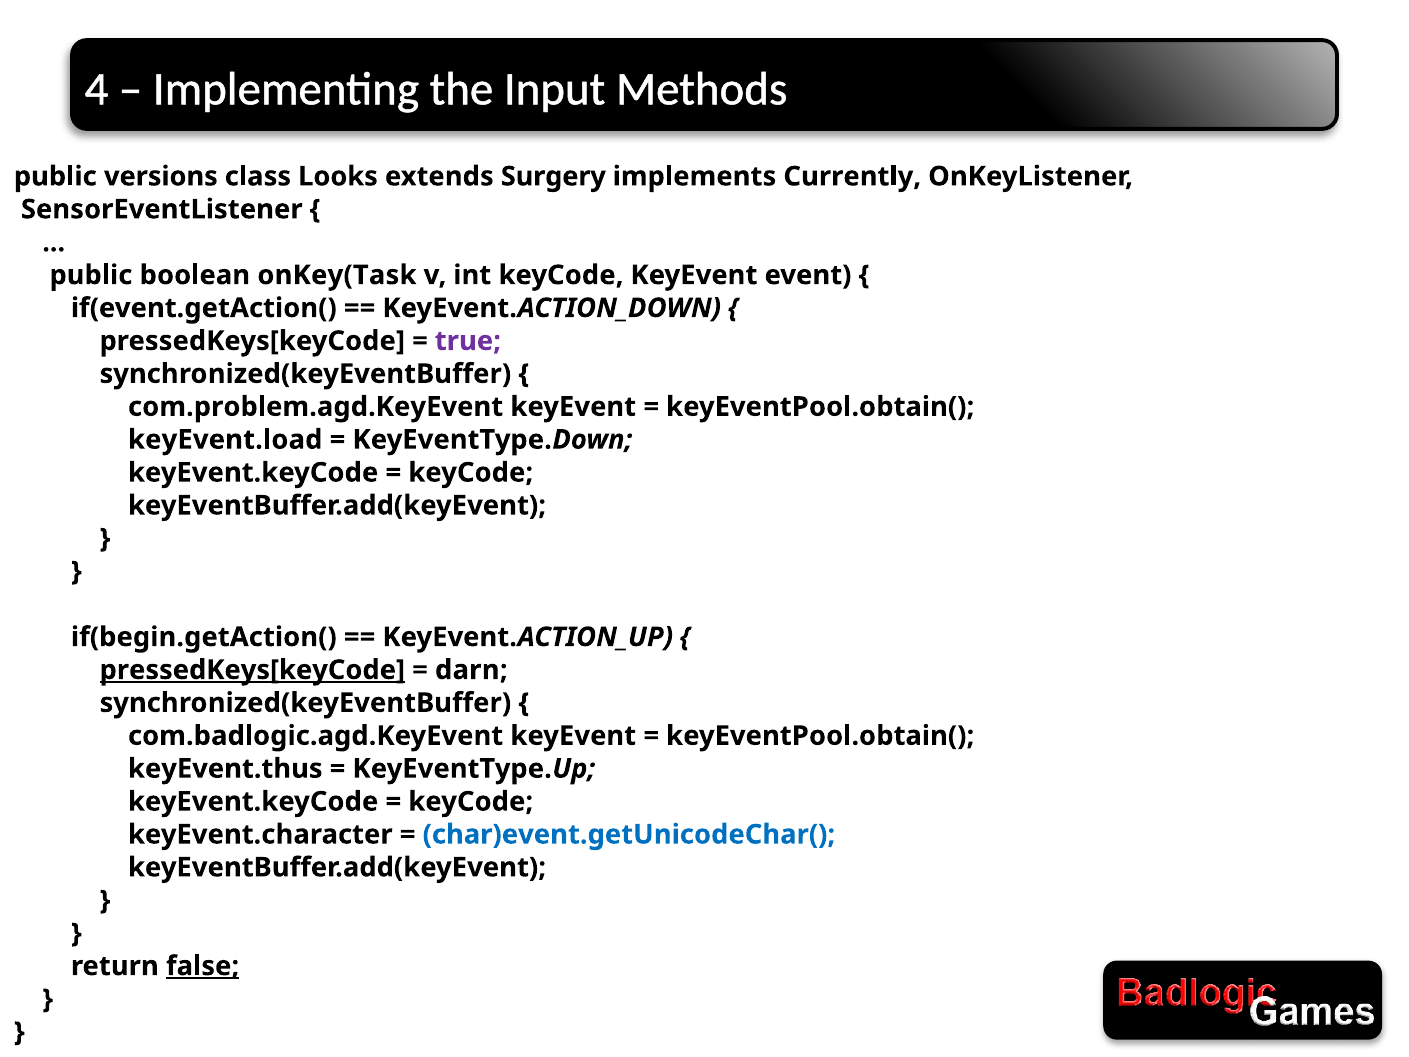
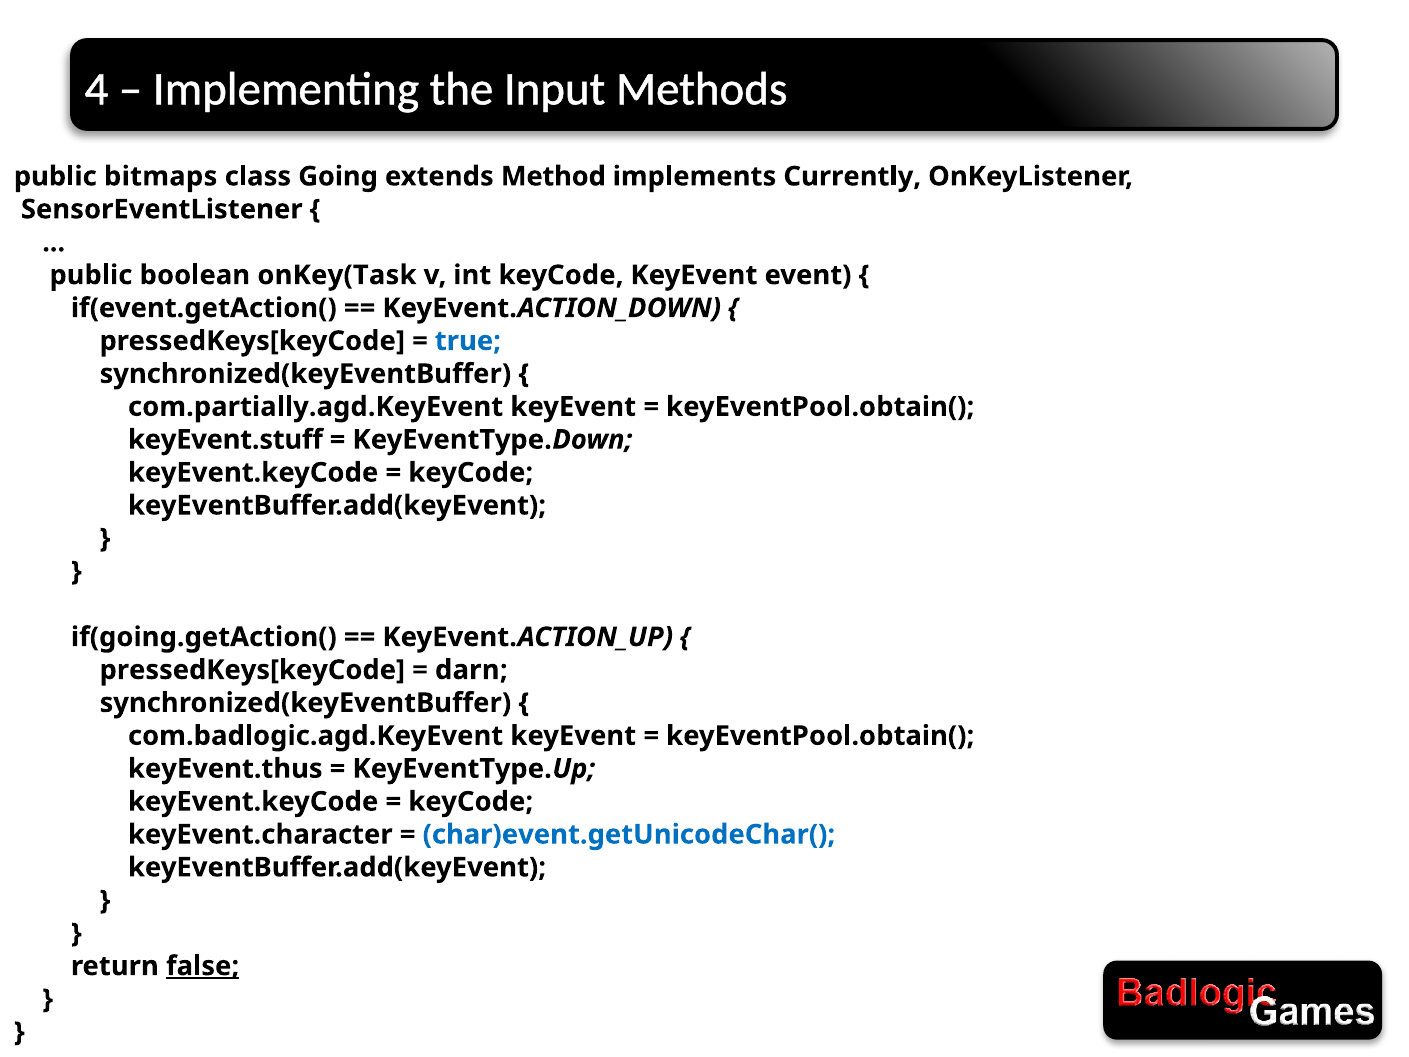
versions: versions -> bitmaps (161, 176)
Looks: Looks -> Going (338, 176)
Surgery: Surgery -> Method (553, 176)
true colour: purple -> blue (468, 341)
com.problem.agd.KeyEvent: com.problem.agd.KeyEvent -> com.partially.agd.KeyEvent (316, 407)
keyEvent.load: keyEvent.load -> keyEvent.stuff (225, 440)
if(begin.getAction(: if(begin.getAction( -> if(going.getAction( (204, 637)
pressedKeys[keyCode underline: present -> none (252, 670)
